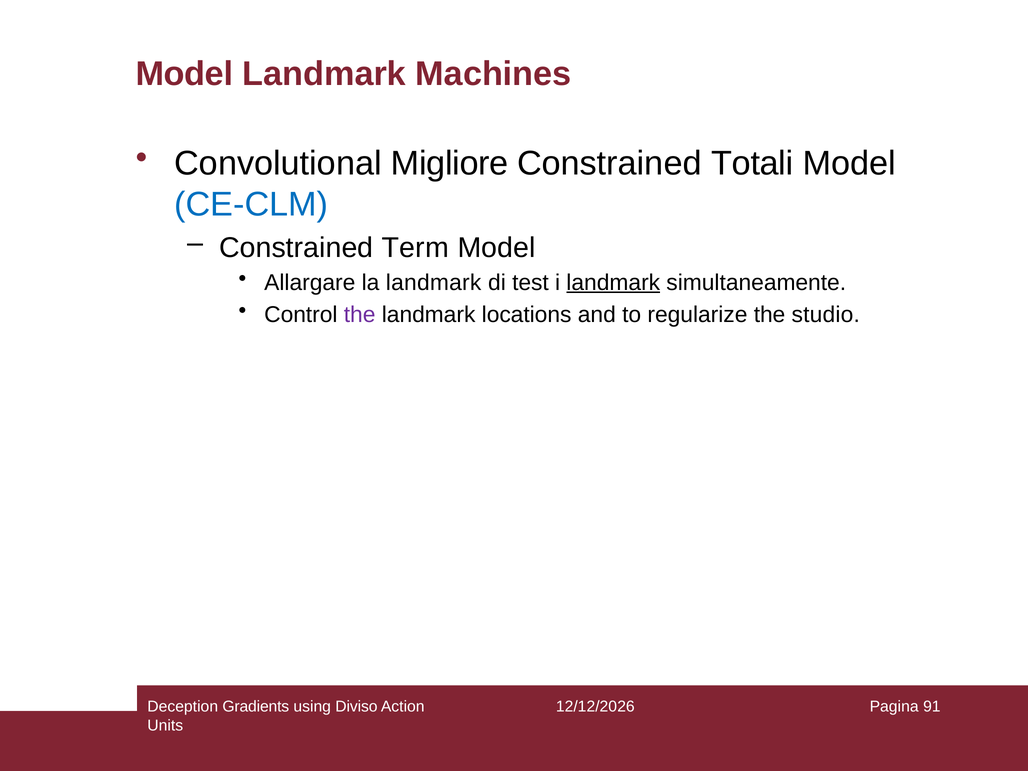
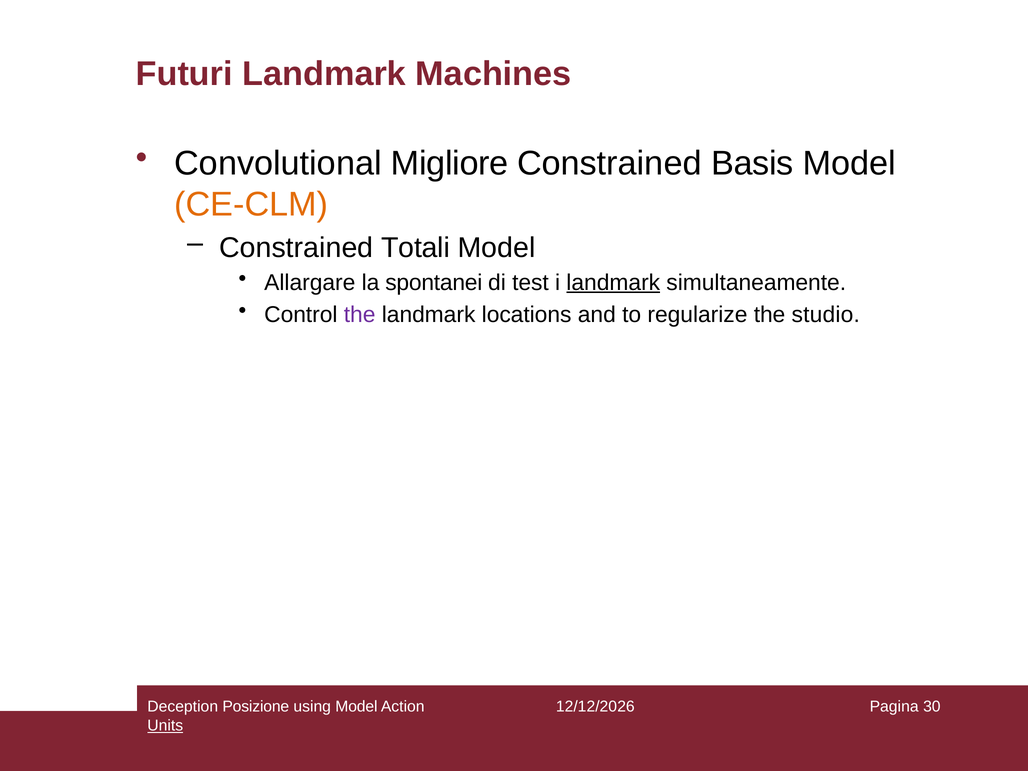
Model: Model -> Futuri (184, 74)
Totali: Totali -> Basis (752, 163)
CE-CLM colour: blue -> orange (251, 205)
Term: Term -> Totali (416, 248)
la landmark: landmark -> spontanei (434, 283)
Gradients: Gradients -> Posizione (256, 707)
using Diviso: Diviso -> Model (356, 707)
91: 91 -> 30 (932, 707)
Units underline: none -> present (165, 726)
